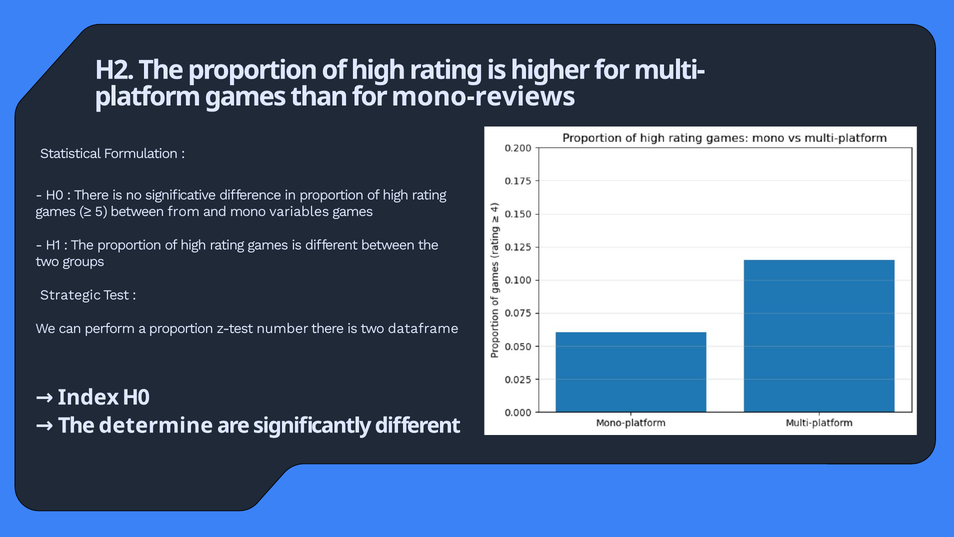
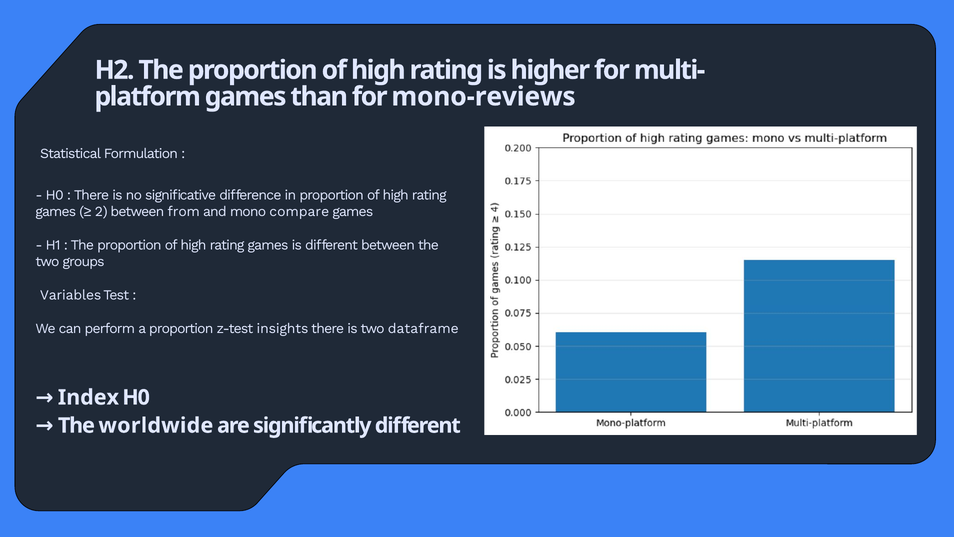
5: 5 -> 2 (101, 212)
variables: variables -> compare (299, 212)
Strategic: Strategic -> Variables (71, 295)
number: number -> insights (282, 328)
determine: determine -> worldwide (156, 425)
